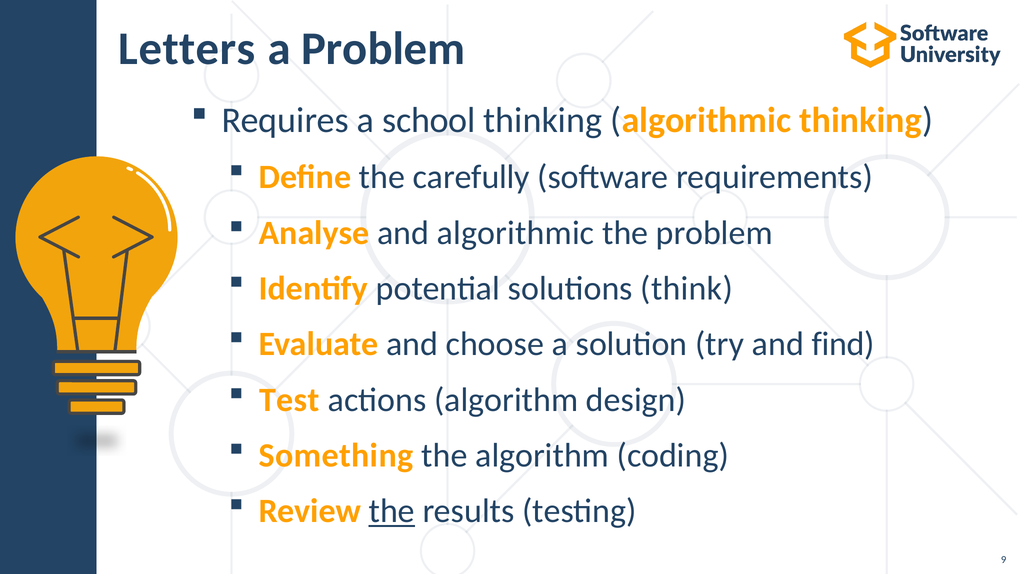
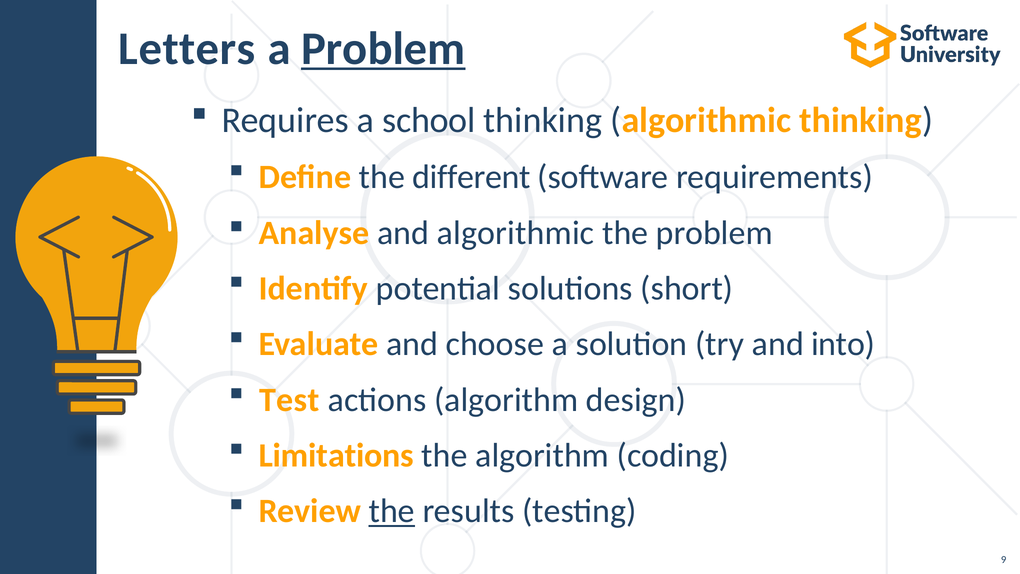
Problem underline: none -> present (383, 49)
carefully: carefully -> different (471, 177)
think: think -> short (687, 288)
find: find -> into (843, 344)
Something: Something -> Limitations (336, 455)
